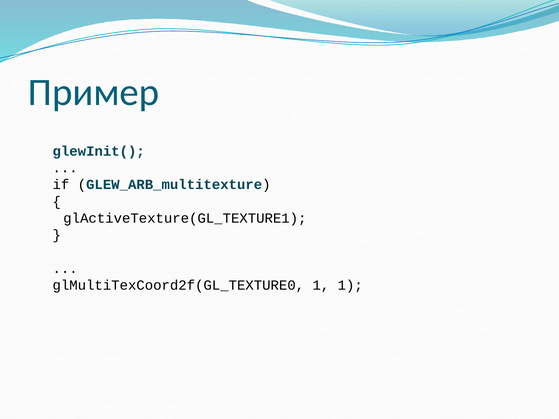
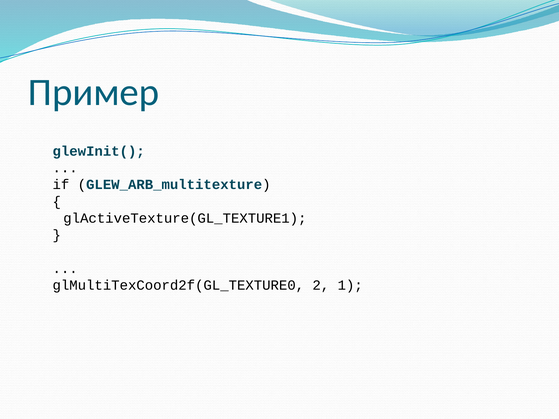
glMultiTexCoord2f(GL_TEXTURE0 1: 1 -> 2 (321, 285)
